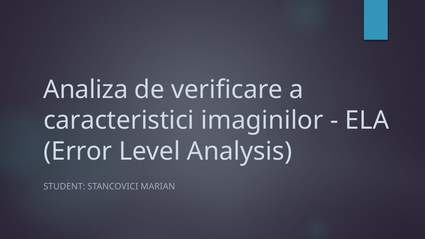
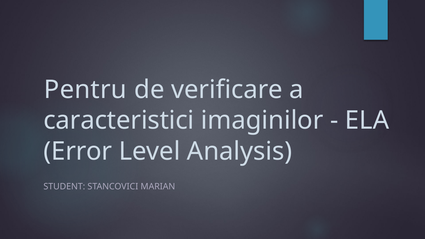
Analiza: Analiza -> Pentru (85, 90)
